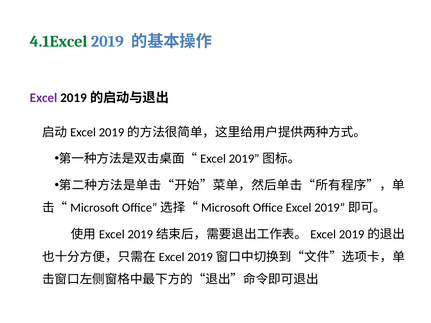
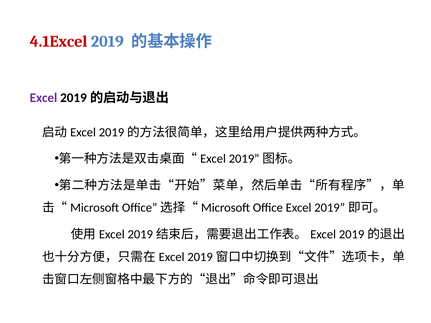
4.1Excel colour: green -> red (59, 42)
